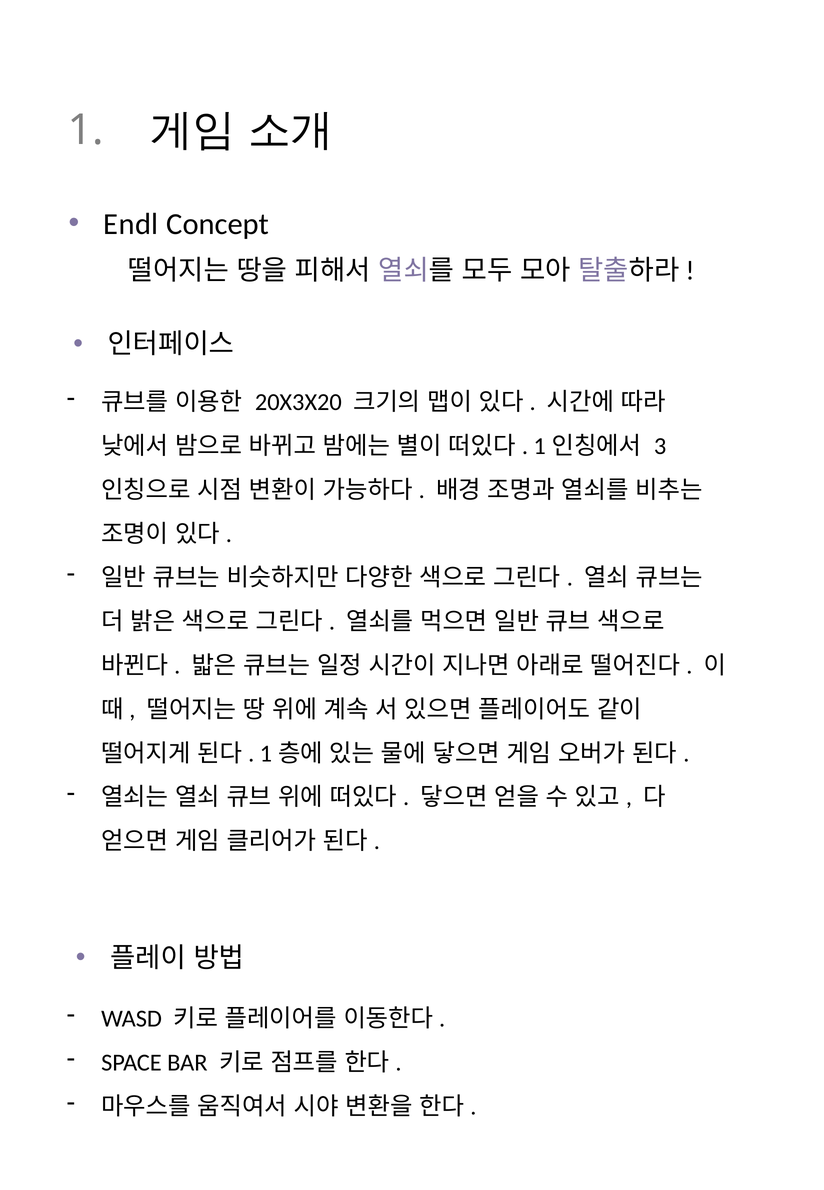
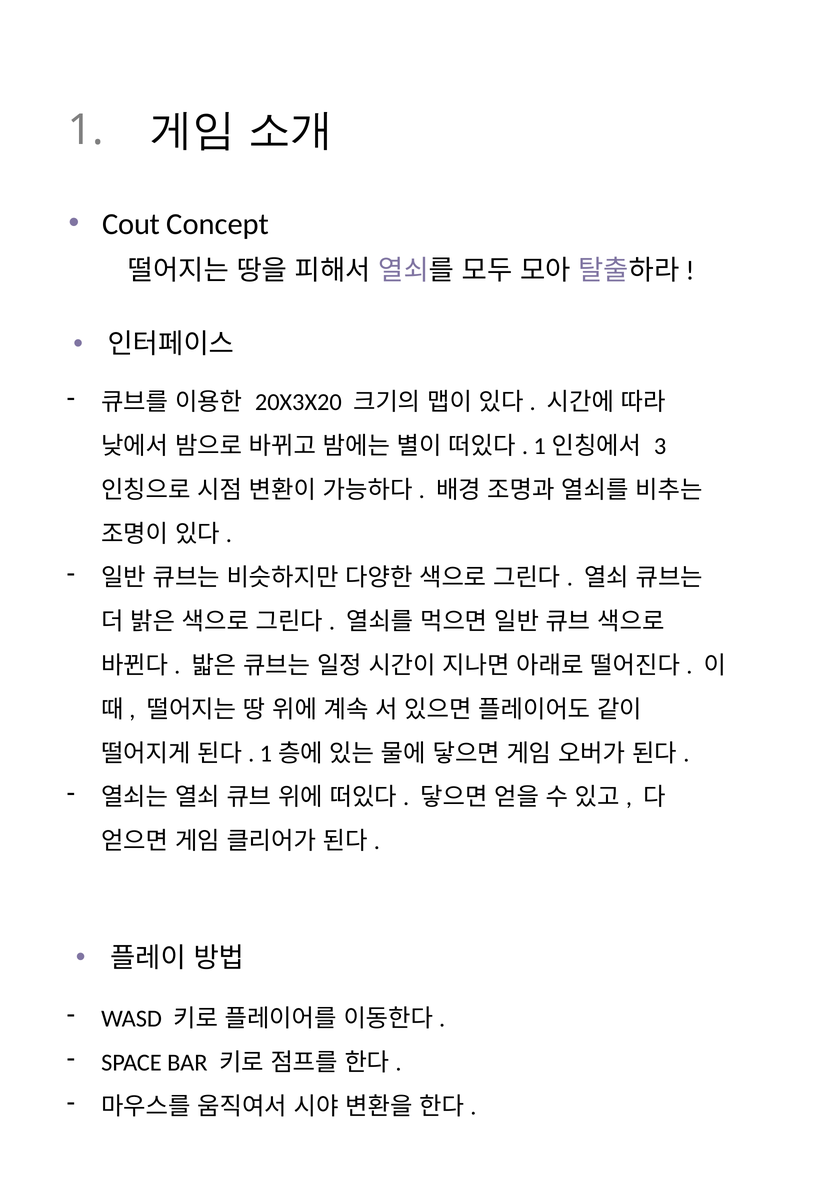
Endl: Endl -> Cout (131, 224)
